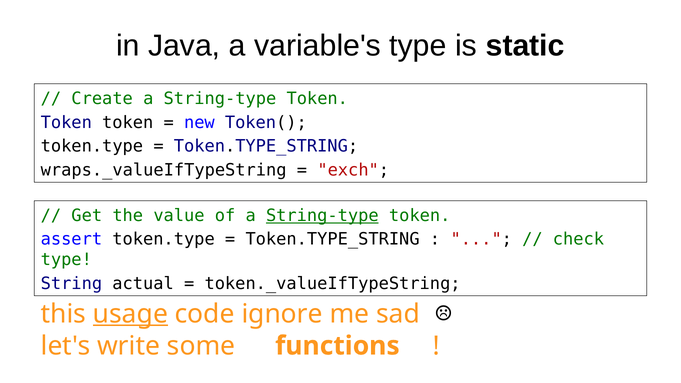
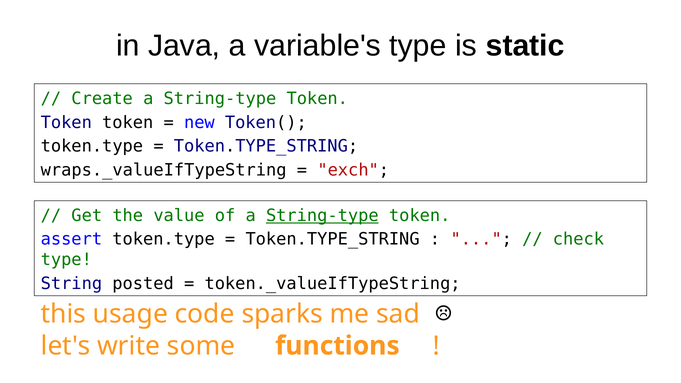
actual: actual -> posted (143, 284)
usage underline: present -> none (130, 314)
ignore: ignore -> sparks (282, 314)
